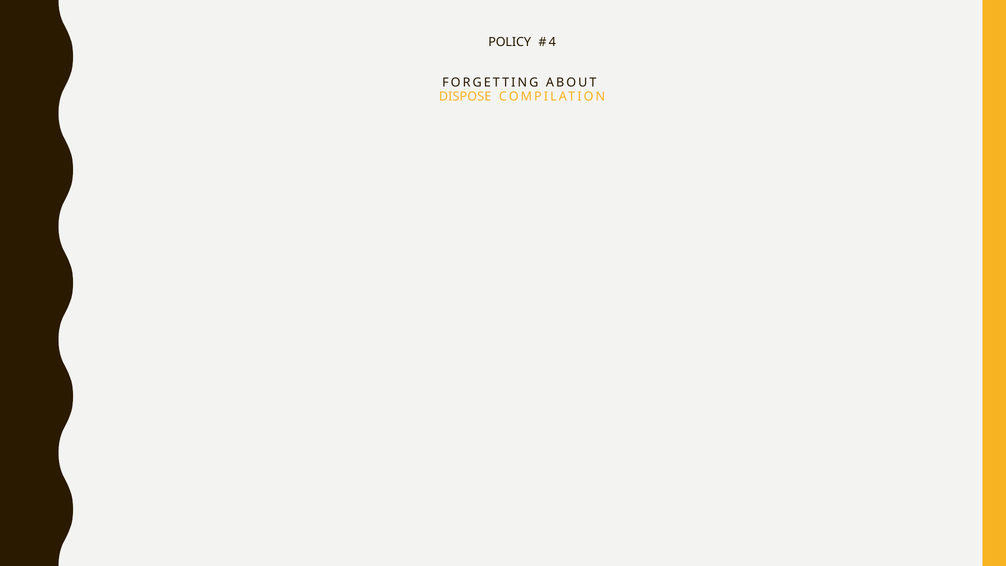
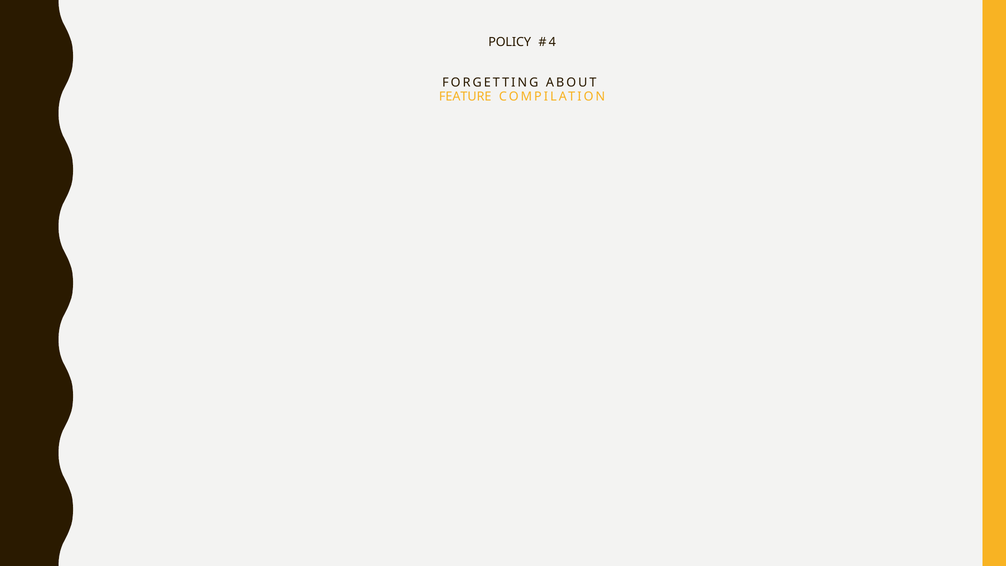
DISPOSE: DISPOSE -> FEATURE (465, 96)
